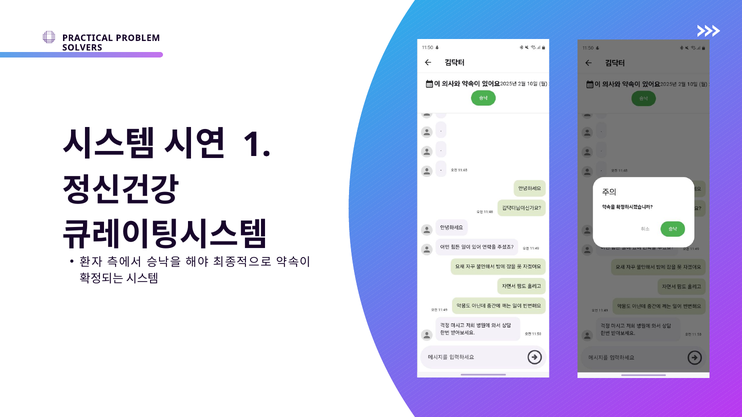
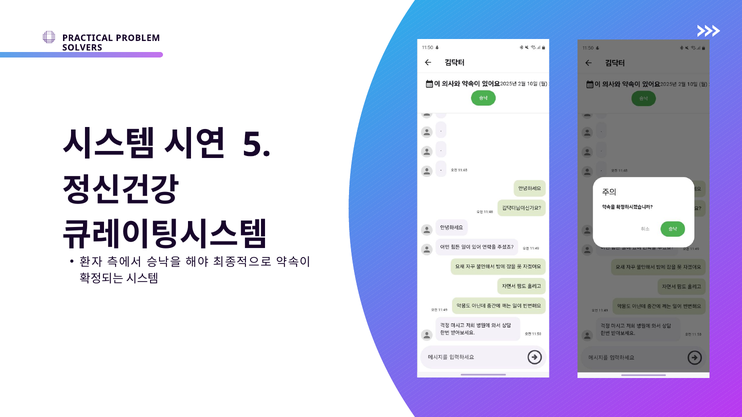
1: 1 -> 5 (257, 145)
